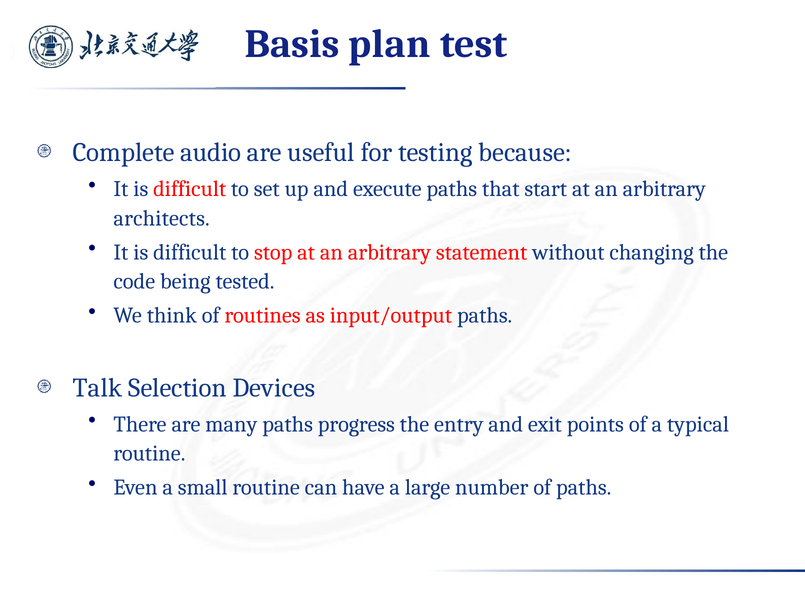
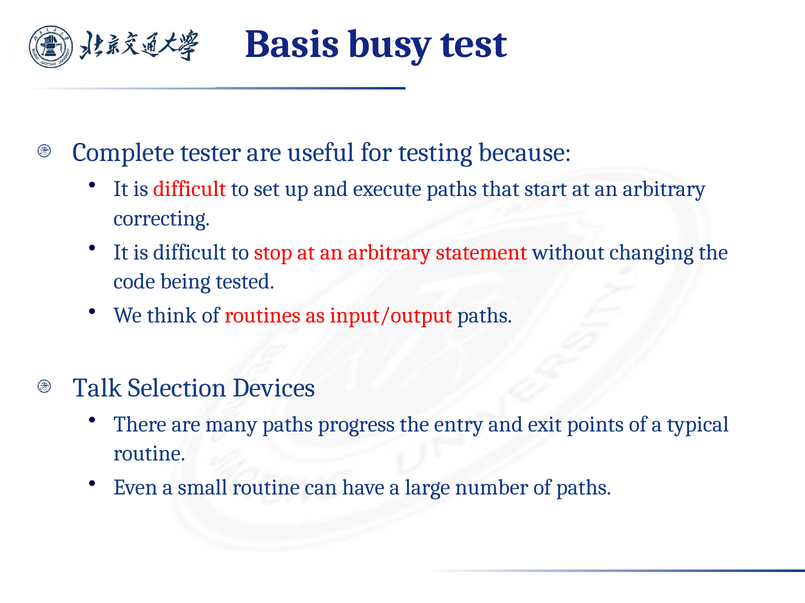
plan: plan -> busy (390, 44)
audio: audio -> tester (211, 153)
architects: architects -> correcting (162, 218)
